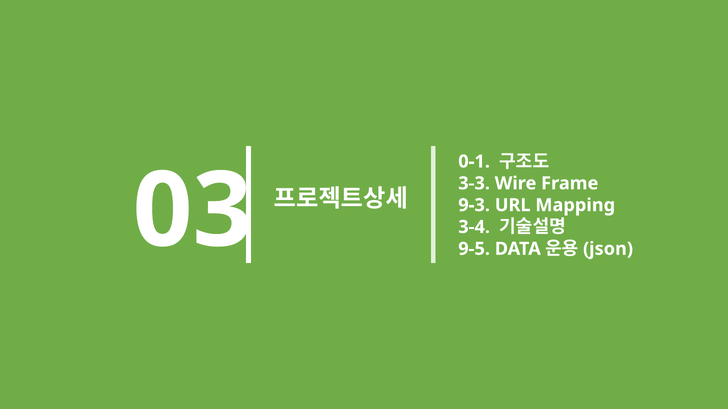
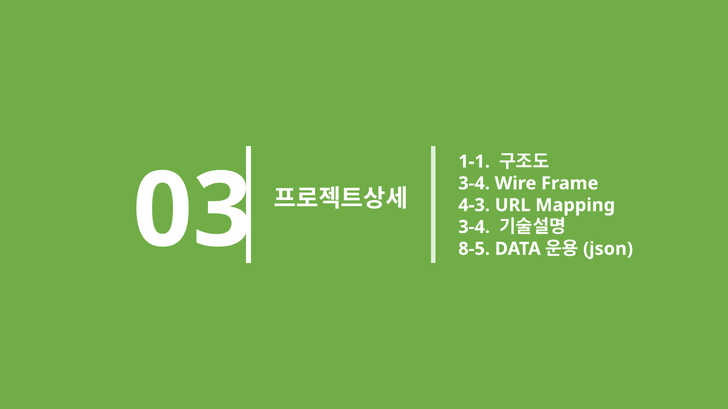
0-1: 0-1 -> 1-1 (474, 162)
3-3: 3-3 -> 3-4 (474, 184)
9-3: 9-3 -> 4-3 (474, 205)
9-5: 9-5 -> 8-5 (474, 249)
